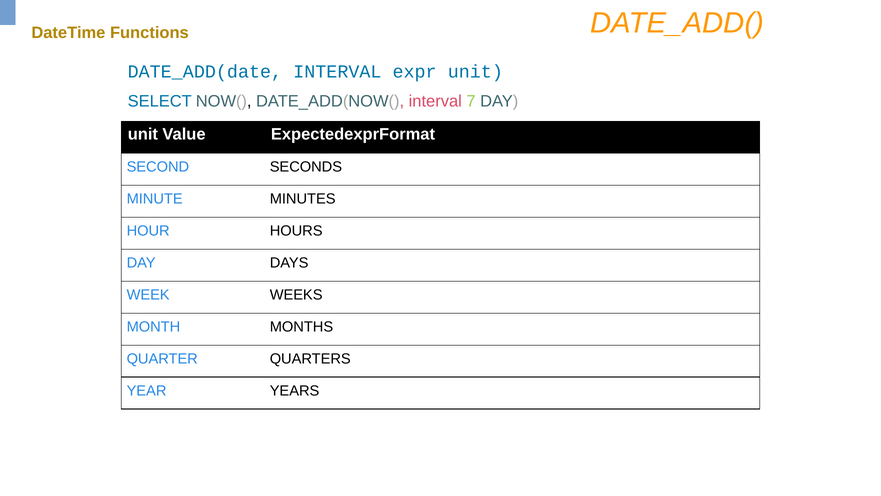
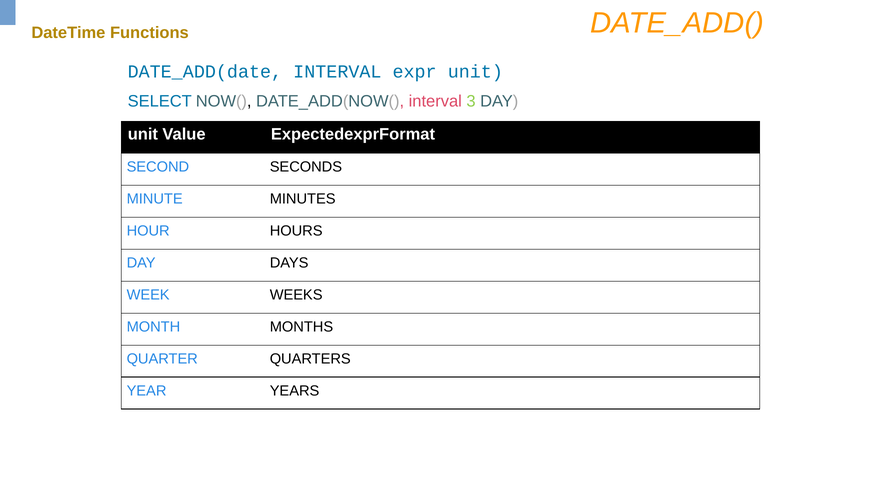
7: 7 -> 3 (471, 101)
